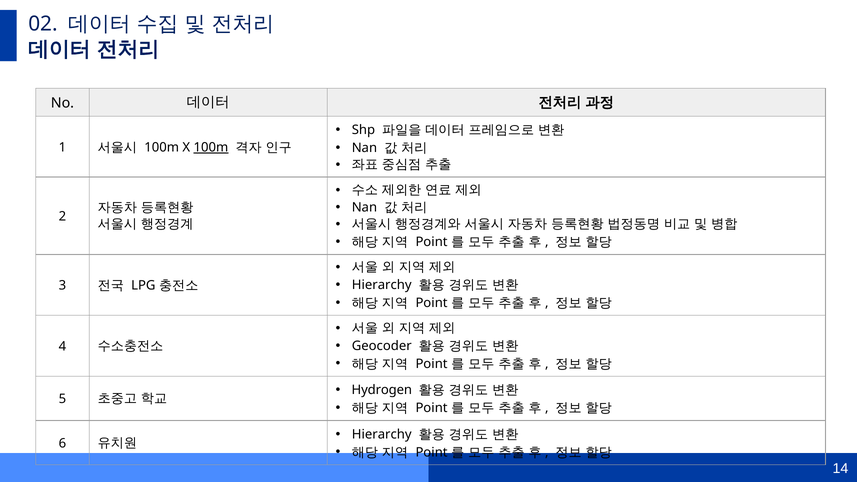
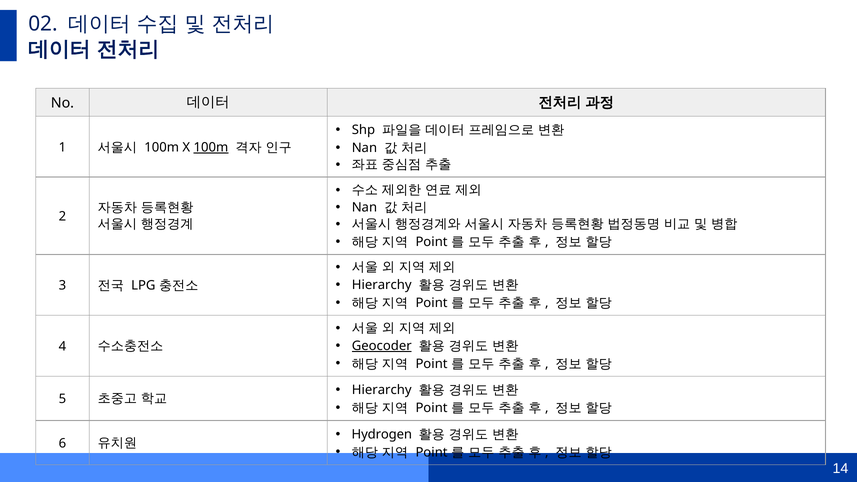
Geocoder underline: none -> present (382, 346)
Hydrogen: Hydrogen -> Hierarchy (382, 390)
Hierarchy: Hierarchy -> Hydrogen (382, 435)
